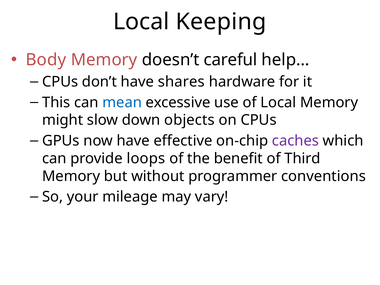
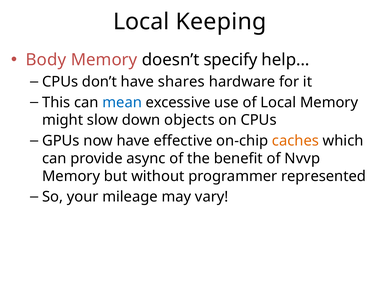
careful: careful -> specify (230, 60)
caches colour: purple -> orange (295, 141)
loops: loops -> async (146, 158)
Third: Third -> Nvvp (302, 158)
conventions: conventions -> represented (324, 176)
